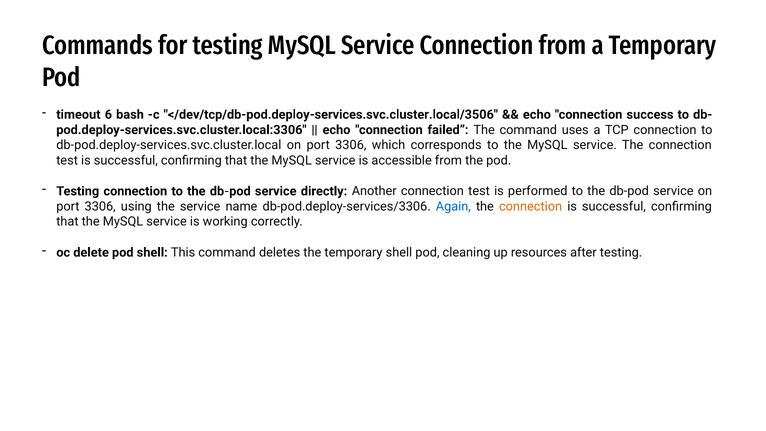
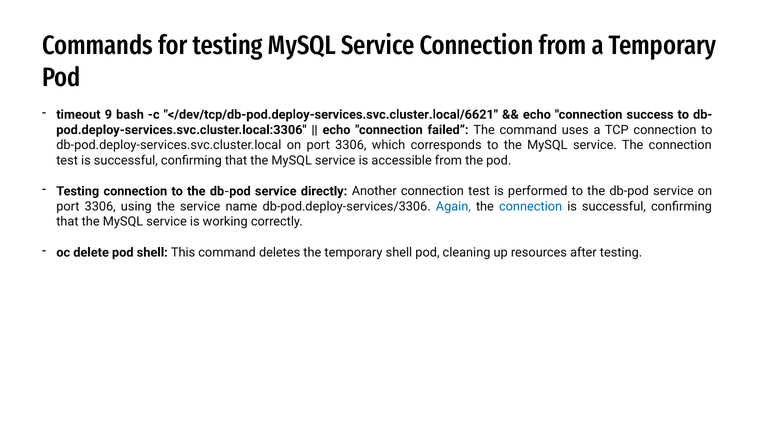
6: 6 -> 9 (108, 114)
</dev/tcp/db-pod.deploy-services.svc.cluster.local/3506: </dev/tcp/db-pod.deploy-services.svc.cluster.local/3506 -> </dev/tcp/db-pod.deploy-services.svc.cluster.local/6621 (331, 114)
connection colour: orange -> blue (531, 206)
